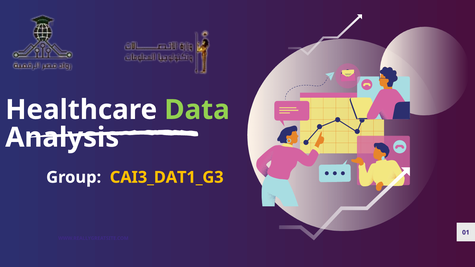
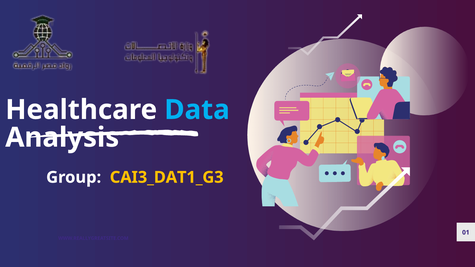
Data colour: light green -> light blue (197, 110)
